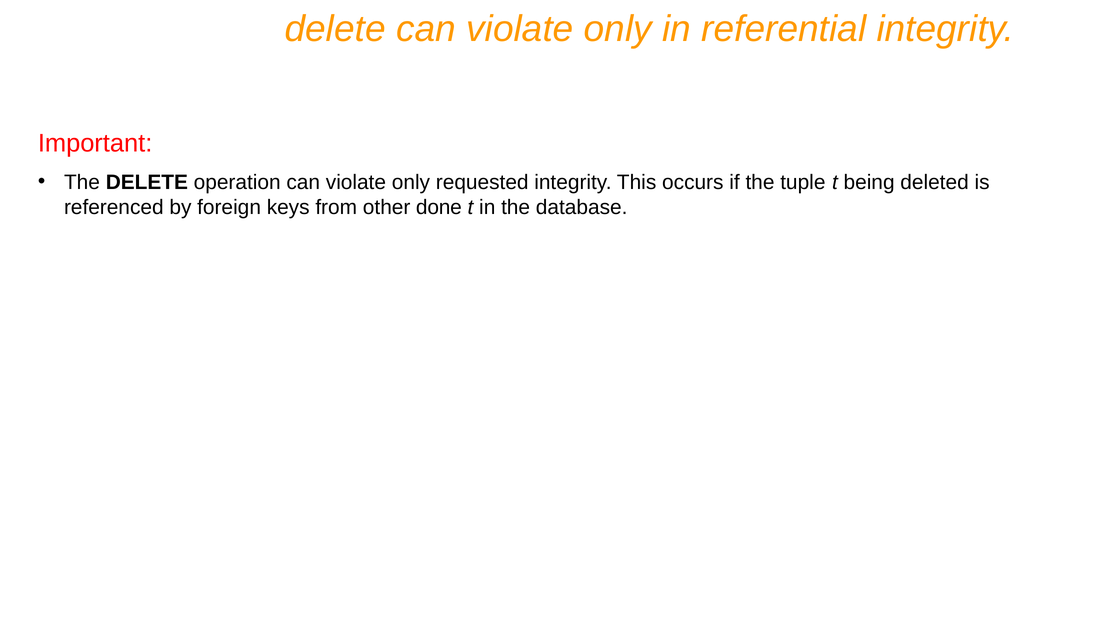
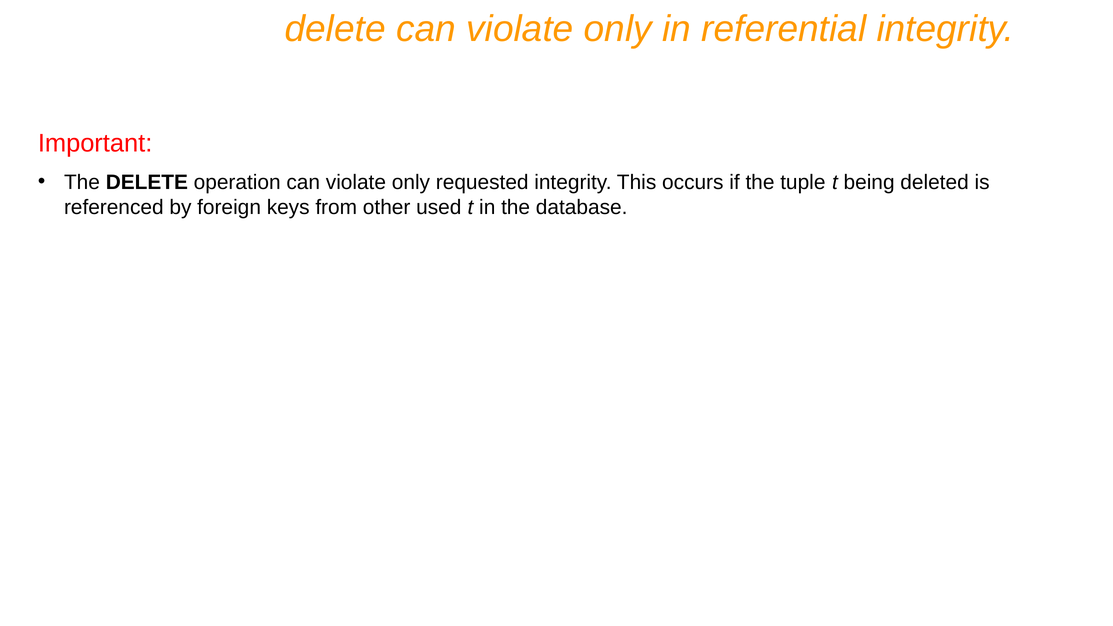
done: done -> used (439, 207)
